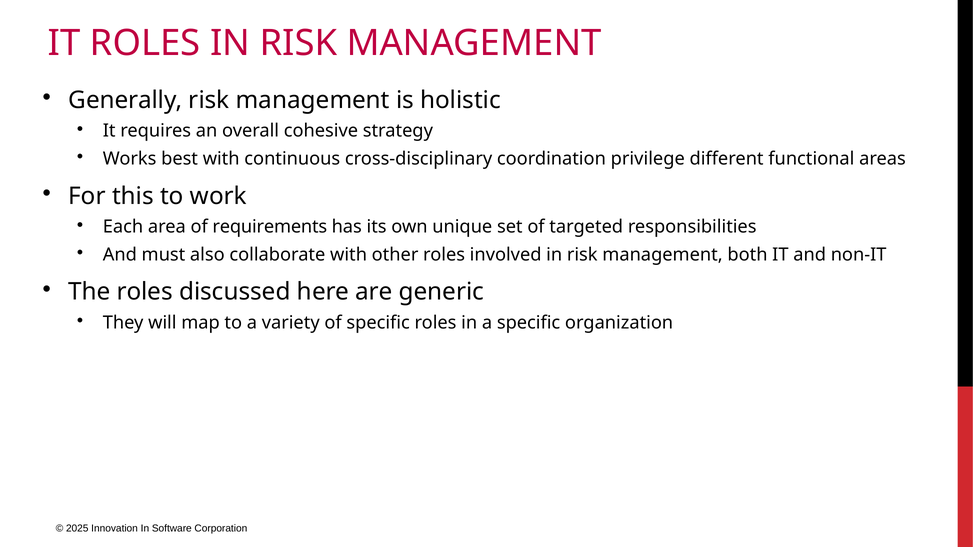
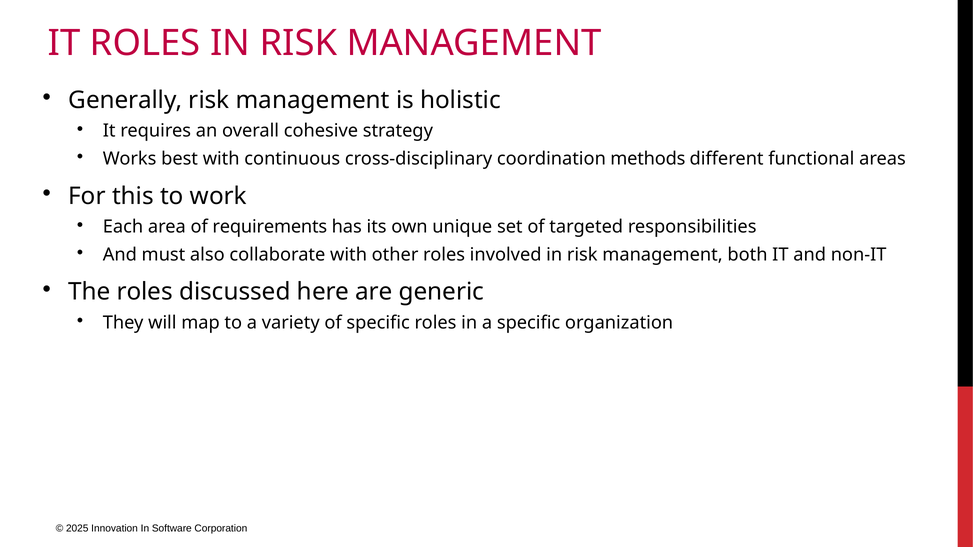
privilege: privilege -> methods (648, 159)
